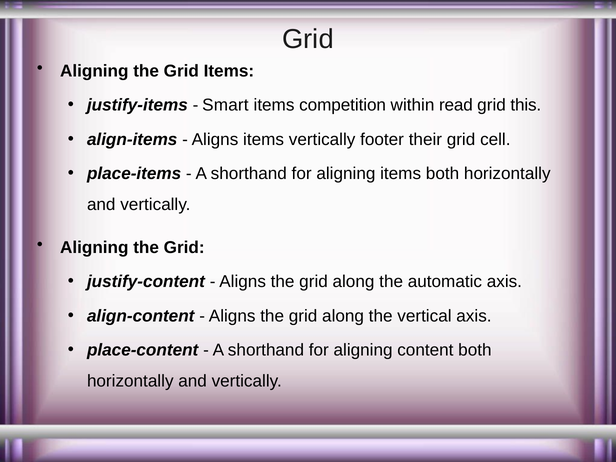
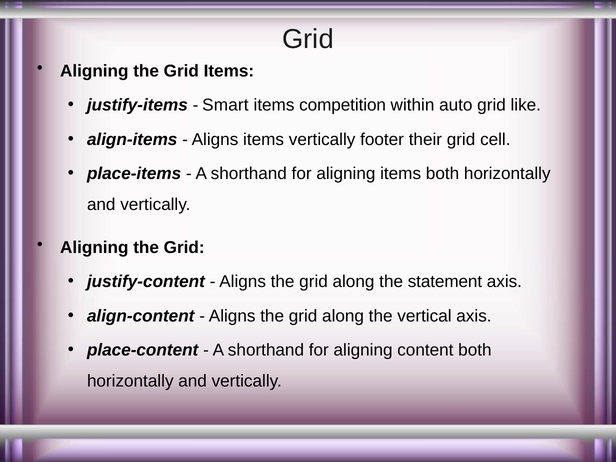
read: read -> auto (456, 105)
this: this -> like (526, 105)
automatic: automatic -> statement (445, 282)
